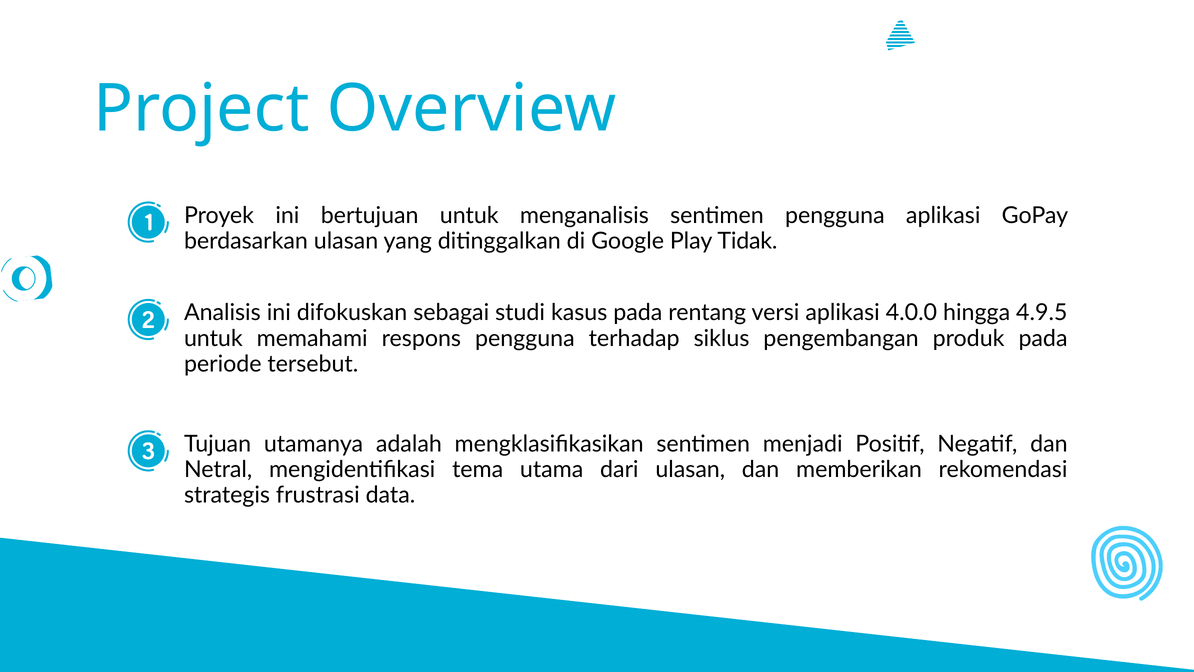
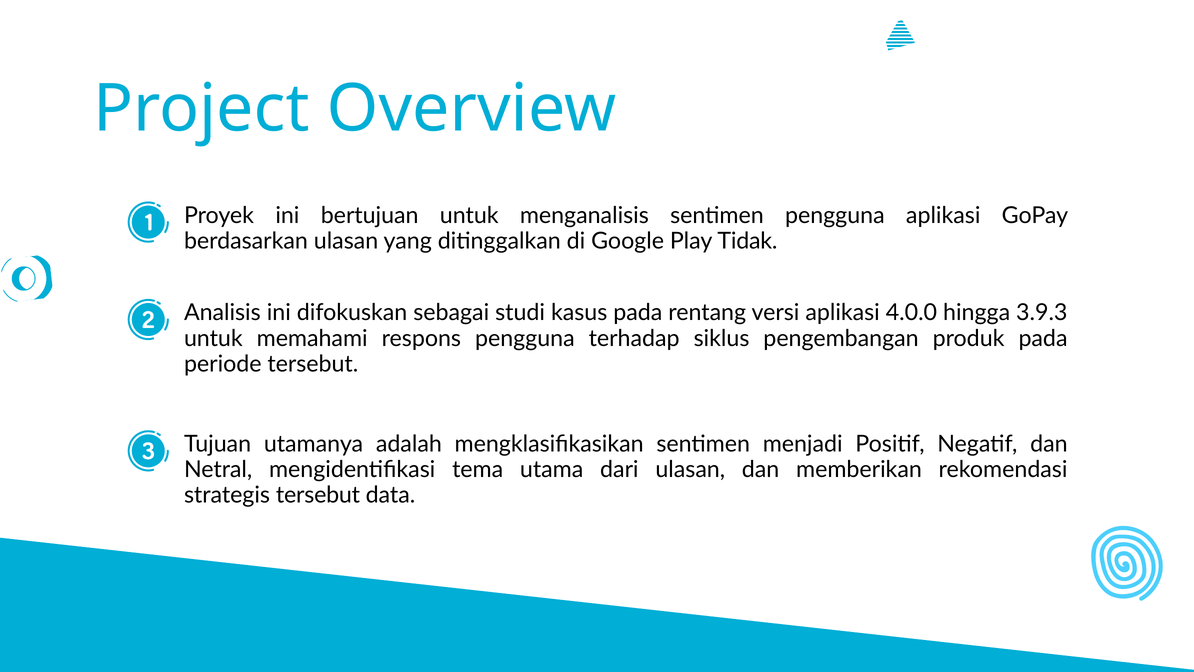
4.9.5: 4.9.5 -> 3.9.3 (1042, 313)
strategis frustrasi: frustrasi -> tersebut (318, 495)
